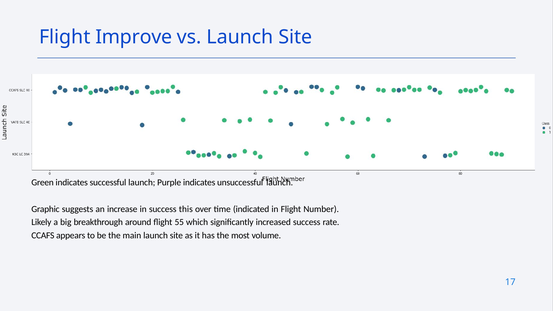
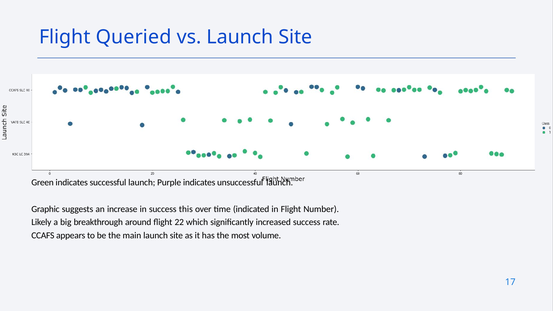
Improve: Improve -> Queried (134, 37)
55: 55 -> 22 (179, 222)
